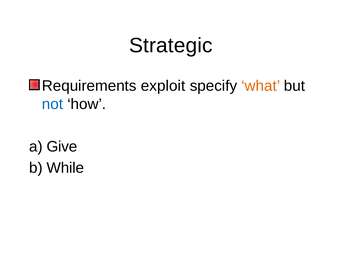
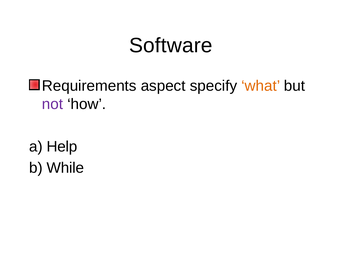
Strategic: Strategic -> Software (171, 46)
exploit: exploit -> aspect (163, 86)
not colour: blue -> purple (52, 104)
Give: Give -> Help (62, 147)
